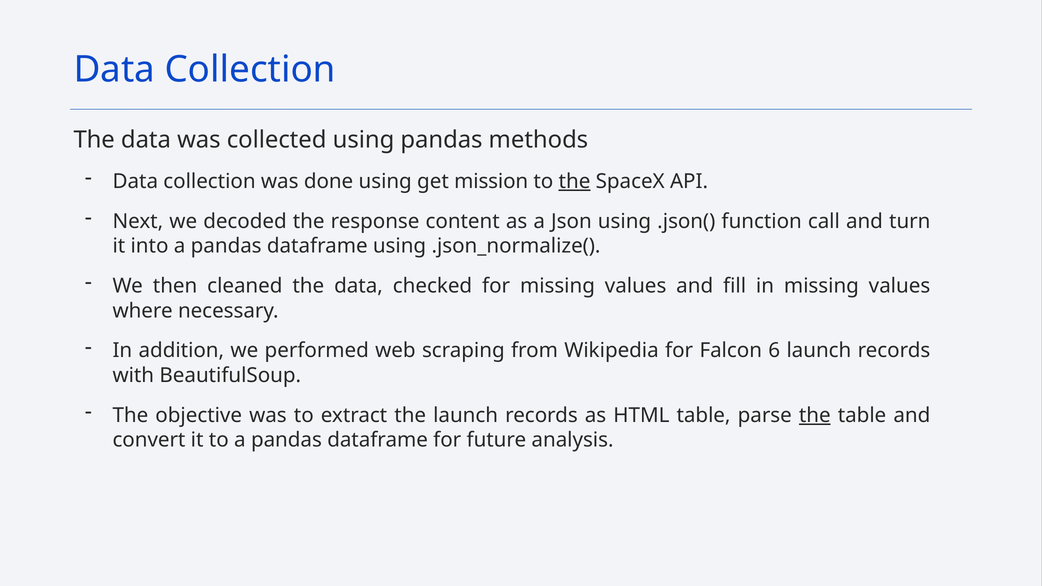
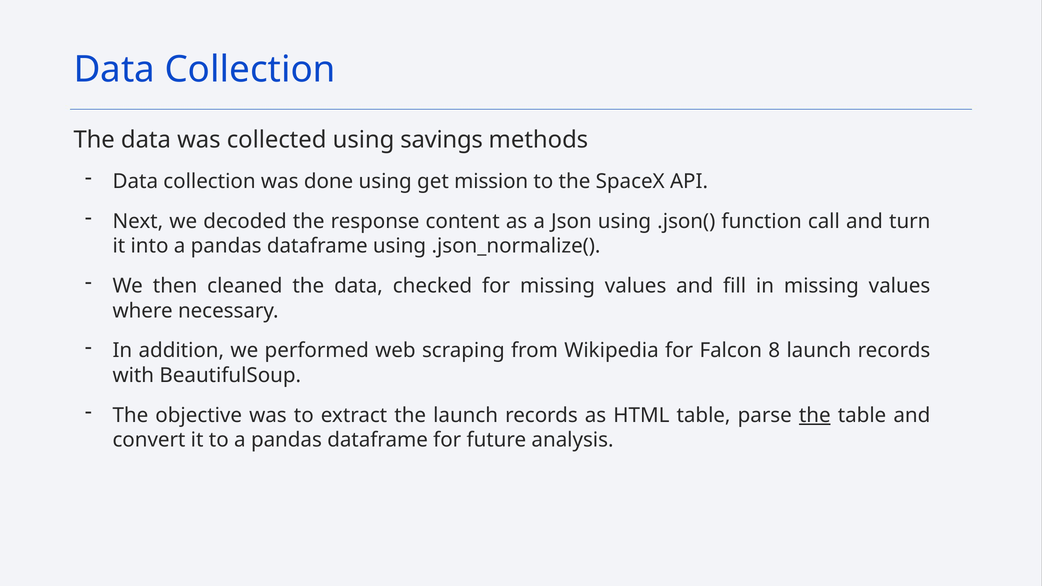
using pandas: pandas -> savings (442, 140)
the underline: present -> none (574, 181)
6: 6 -> 8 (774, 351)
